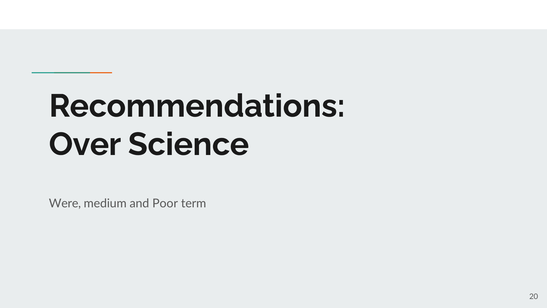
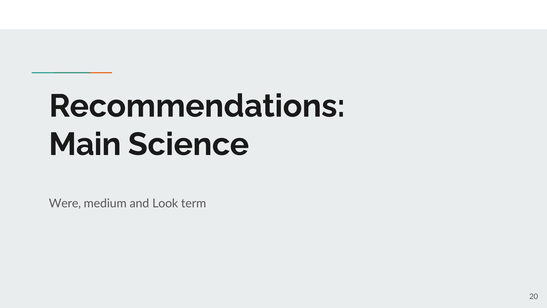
Over: Over -> Main (85, 144)
Poor: Poor -> Look (165, 203)
